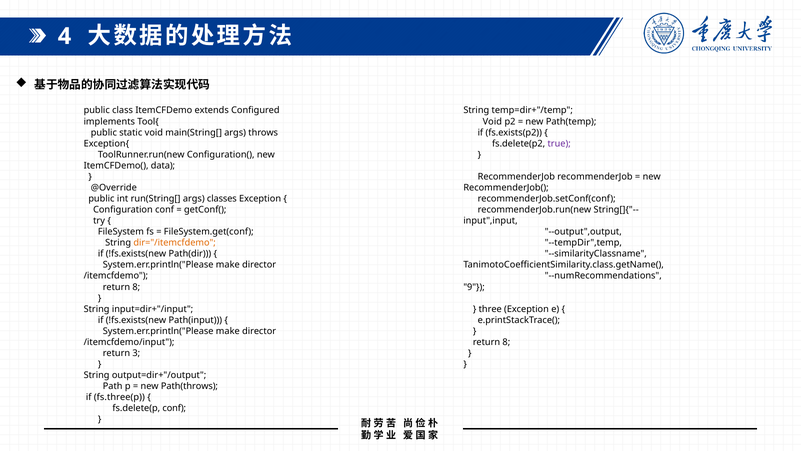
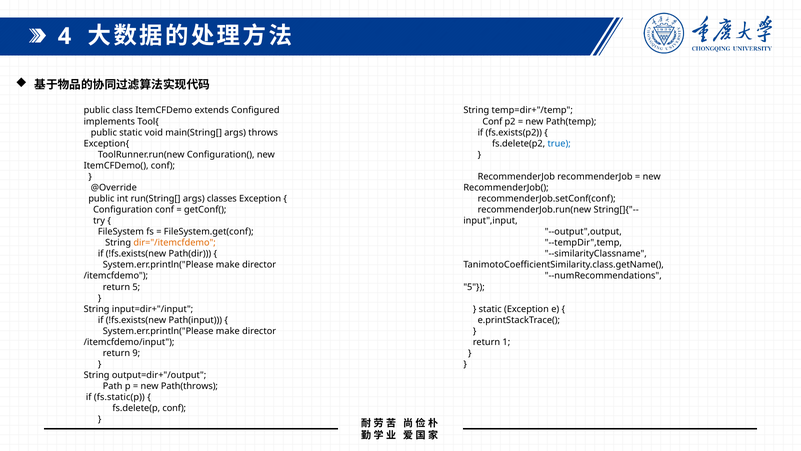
Void: Void -> Conf (492, 121)
true colour: purple -> blue (559, 143)
ItemCFDemo( data: data -> conf (163, 165)
8: 8 -> 5 (136, 287)
9: 9 -> 5 (474, 287)
three: three -> static (490, 309)
8: 8 -> 1 (506, 342)
3: 3 -> 9 (136, 353)
fs.three(p: fs.three(p -> fs.static(p (119, 397)
